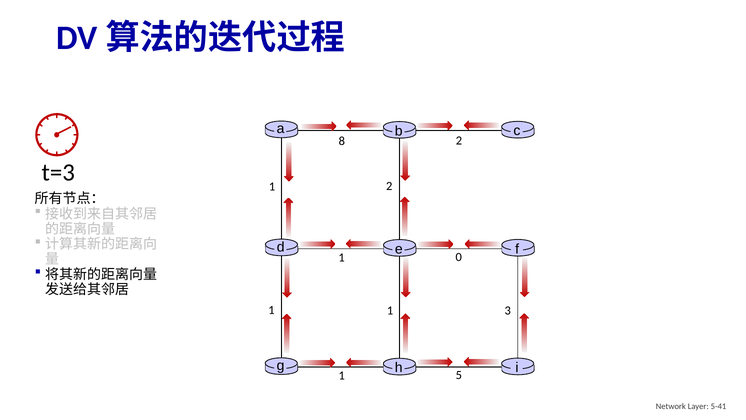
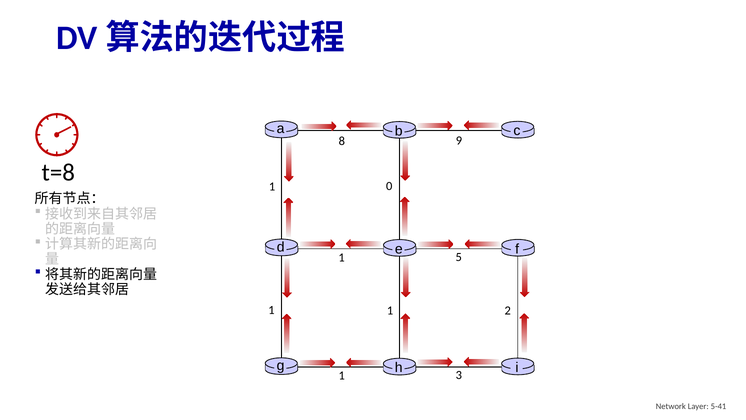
8 2: 2 -> 9 (459, 140)
t=3: t=3 -> t=8 (58, 173)
1 2: 2 -> 0 (389, 186)
0: 0 -> 5 (459, 257)
3: 3 -> 2 (508, 310)
5: 5 -> 3 (459, 375)
